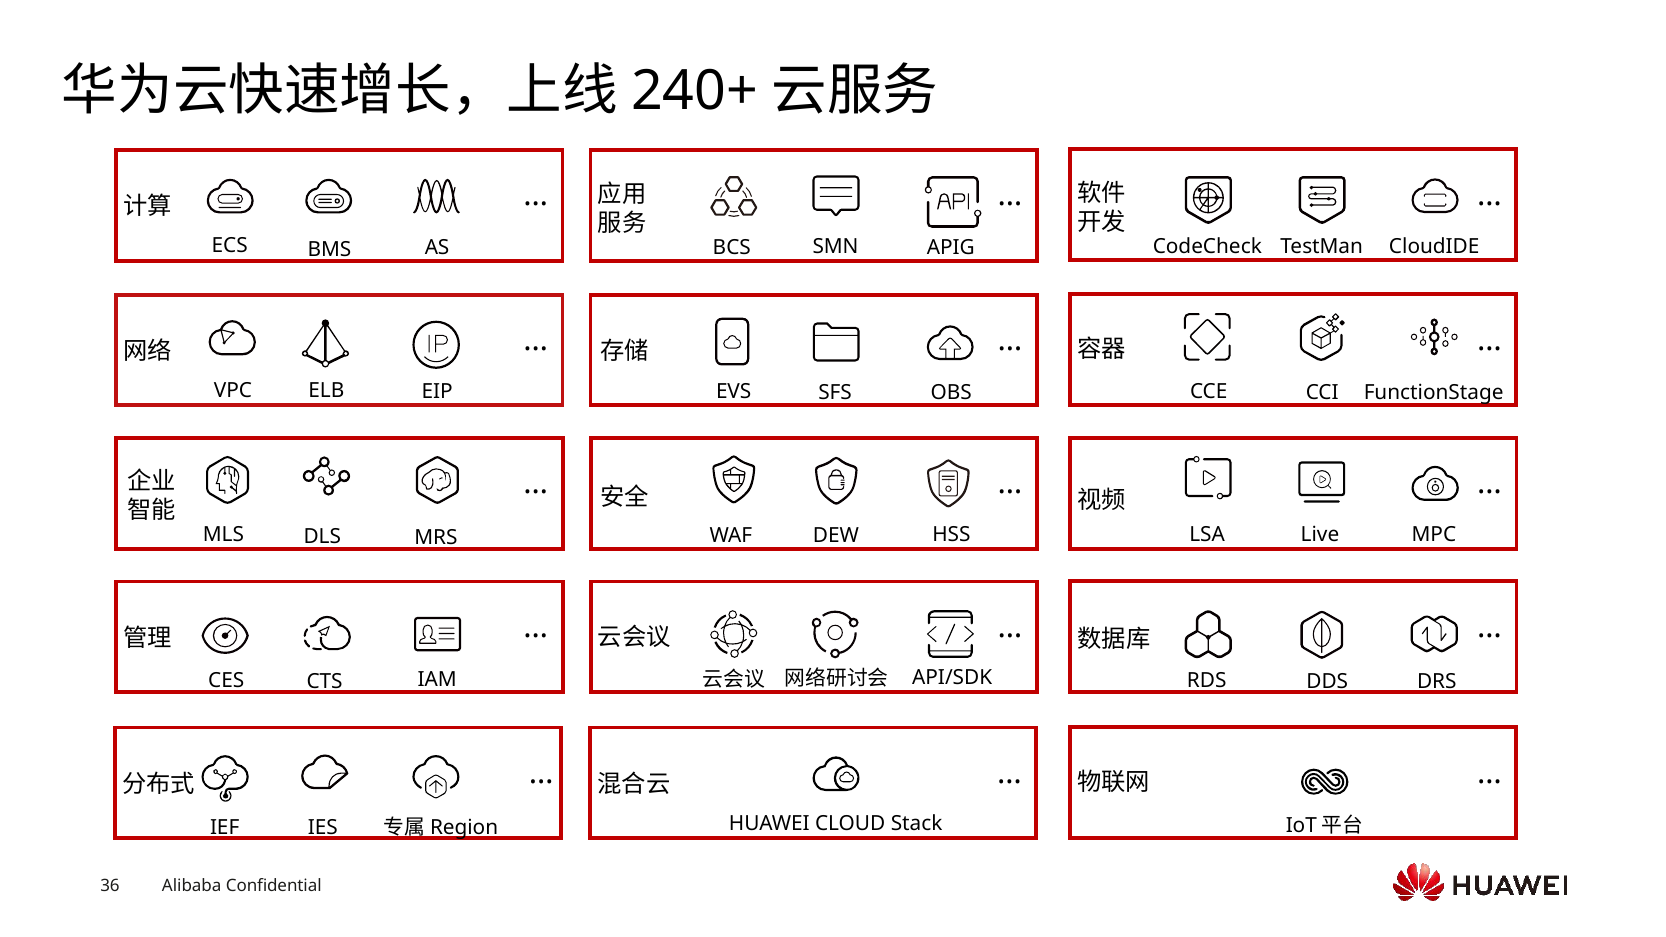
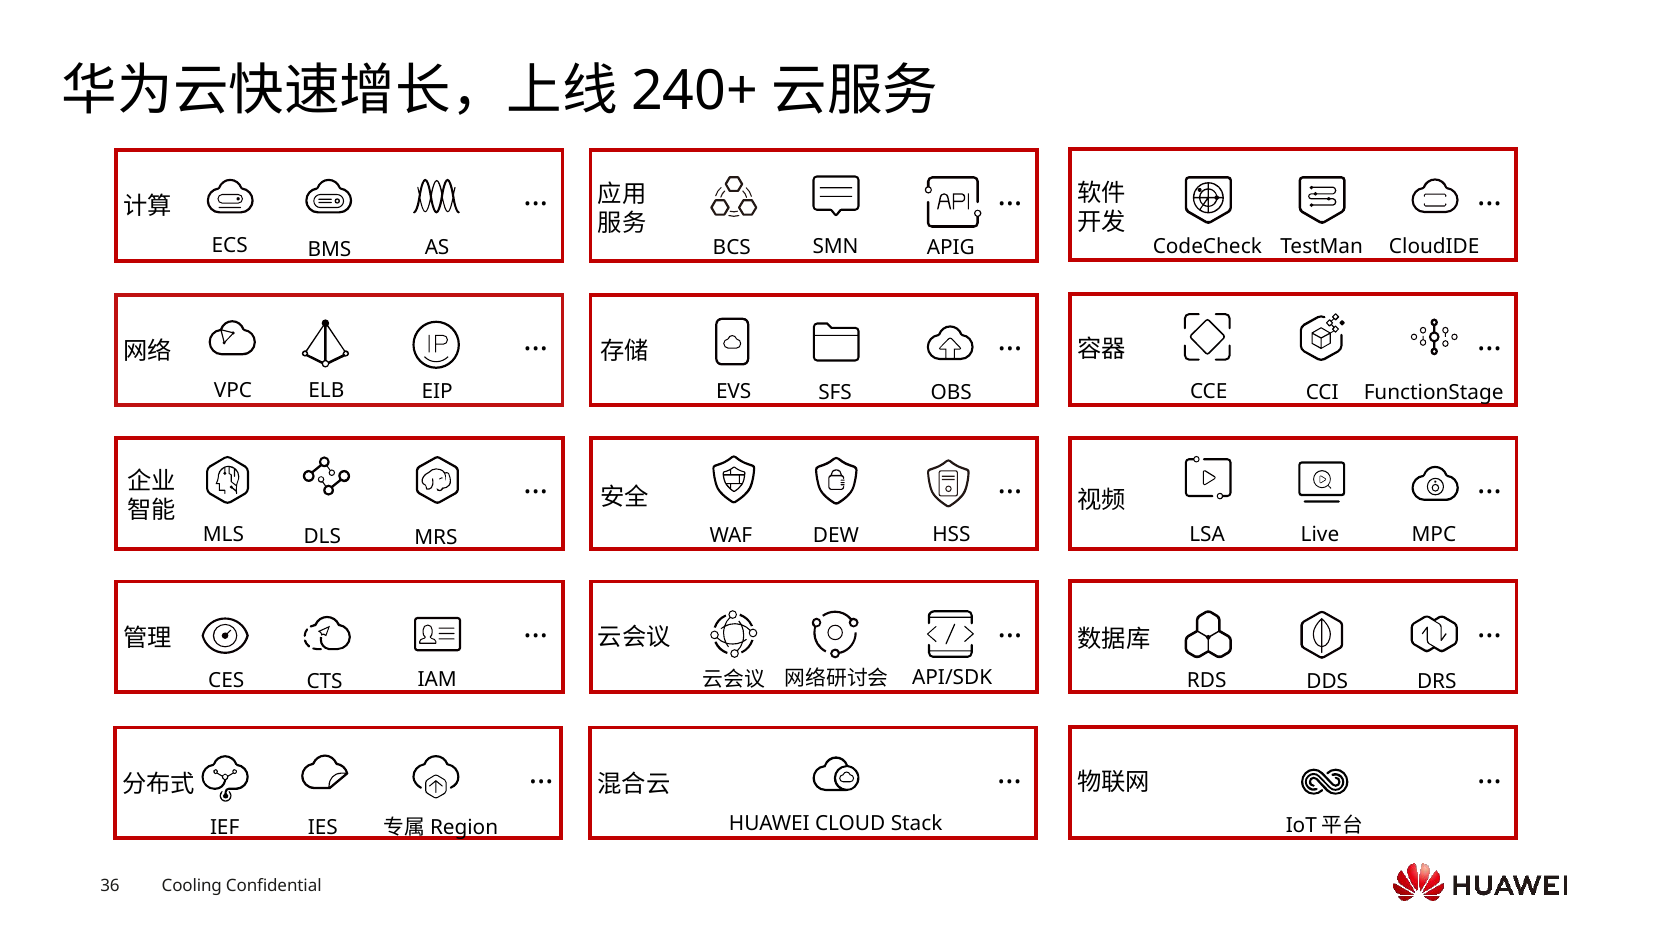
Alibaba: Alibaba -> Cooling (192, 886)
